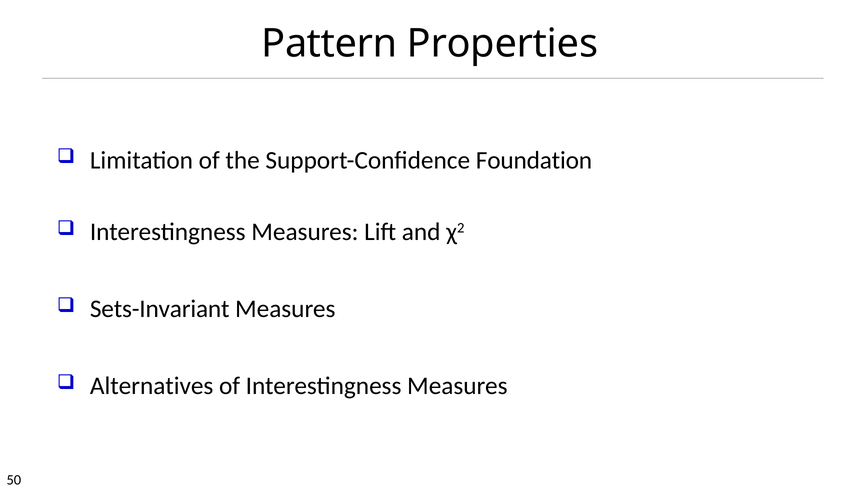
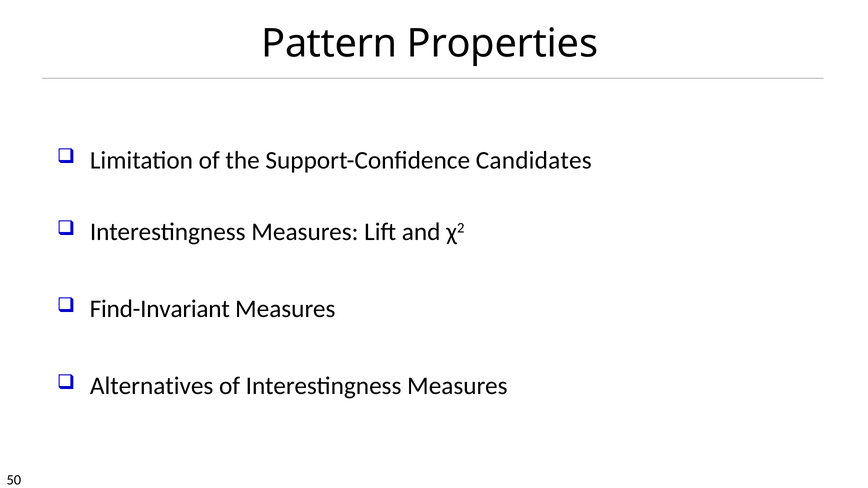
Foundation: Foundation -> Candidates (534, 160)
Sets-Invariant: Sets-Invariant -> Find-Invariant (160, 309)
